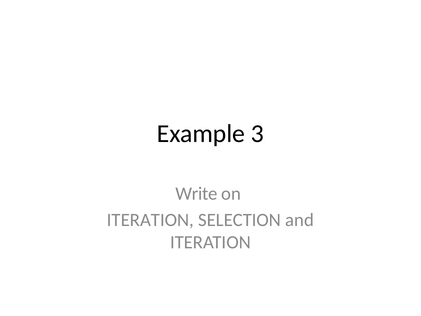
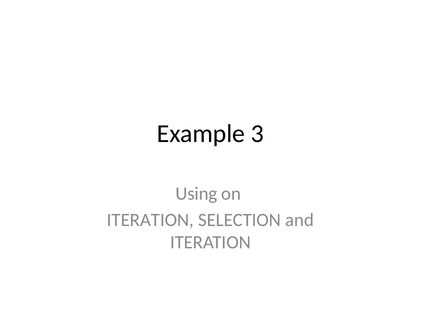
Write: Write -> Using (196, 194)
